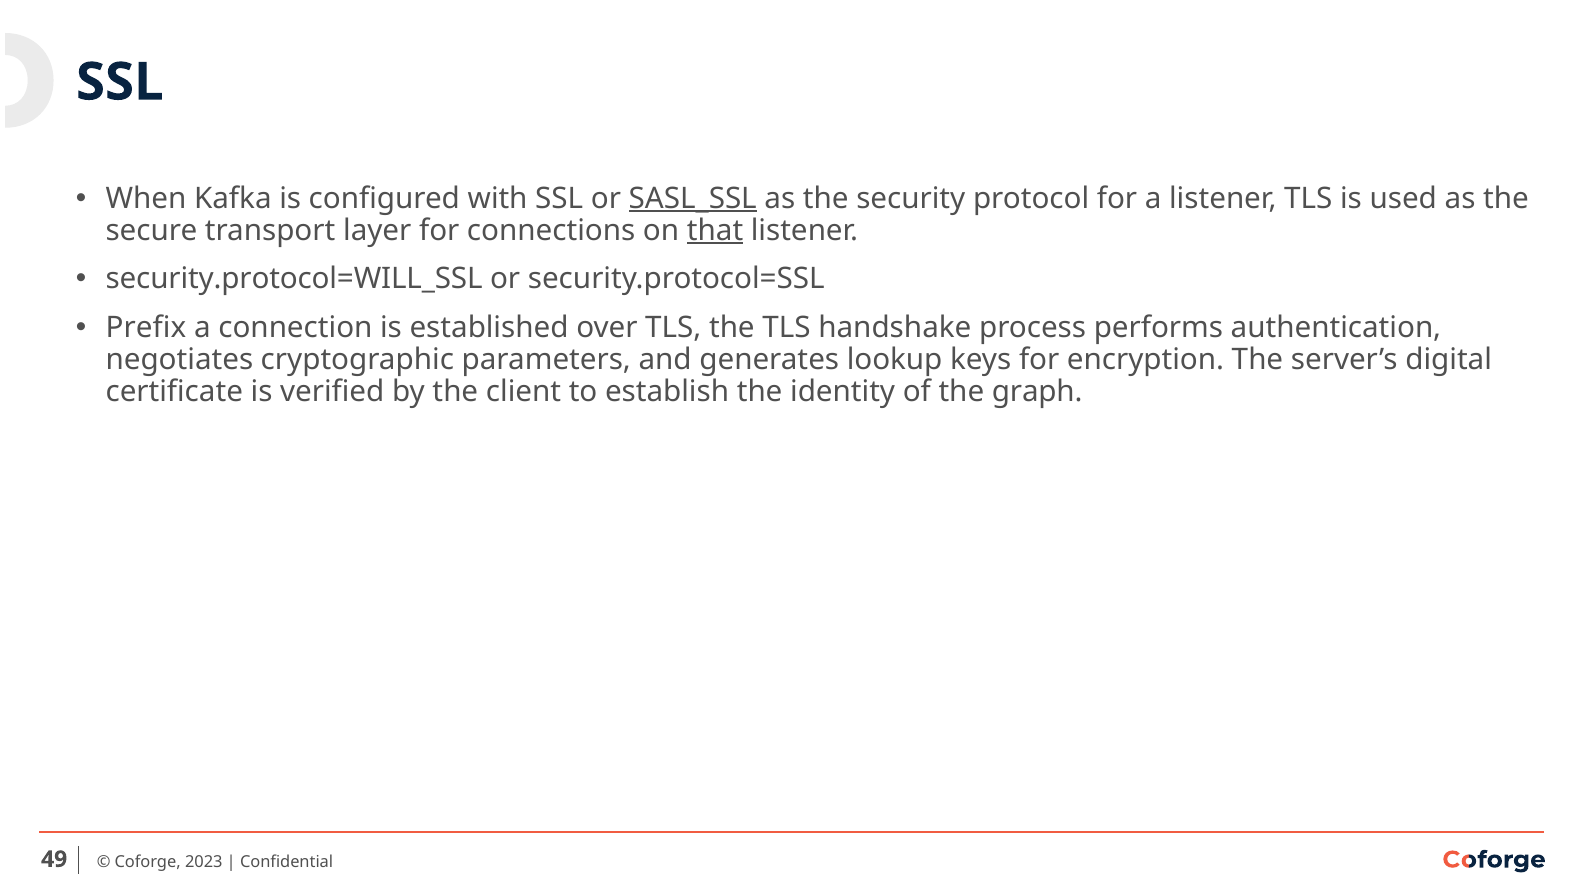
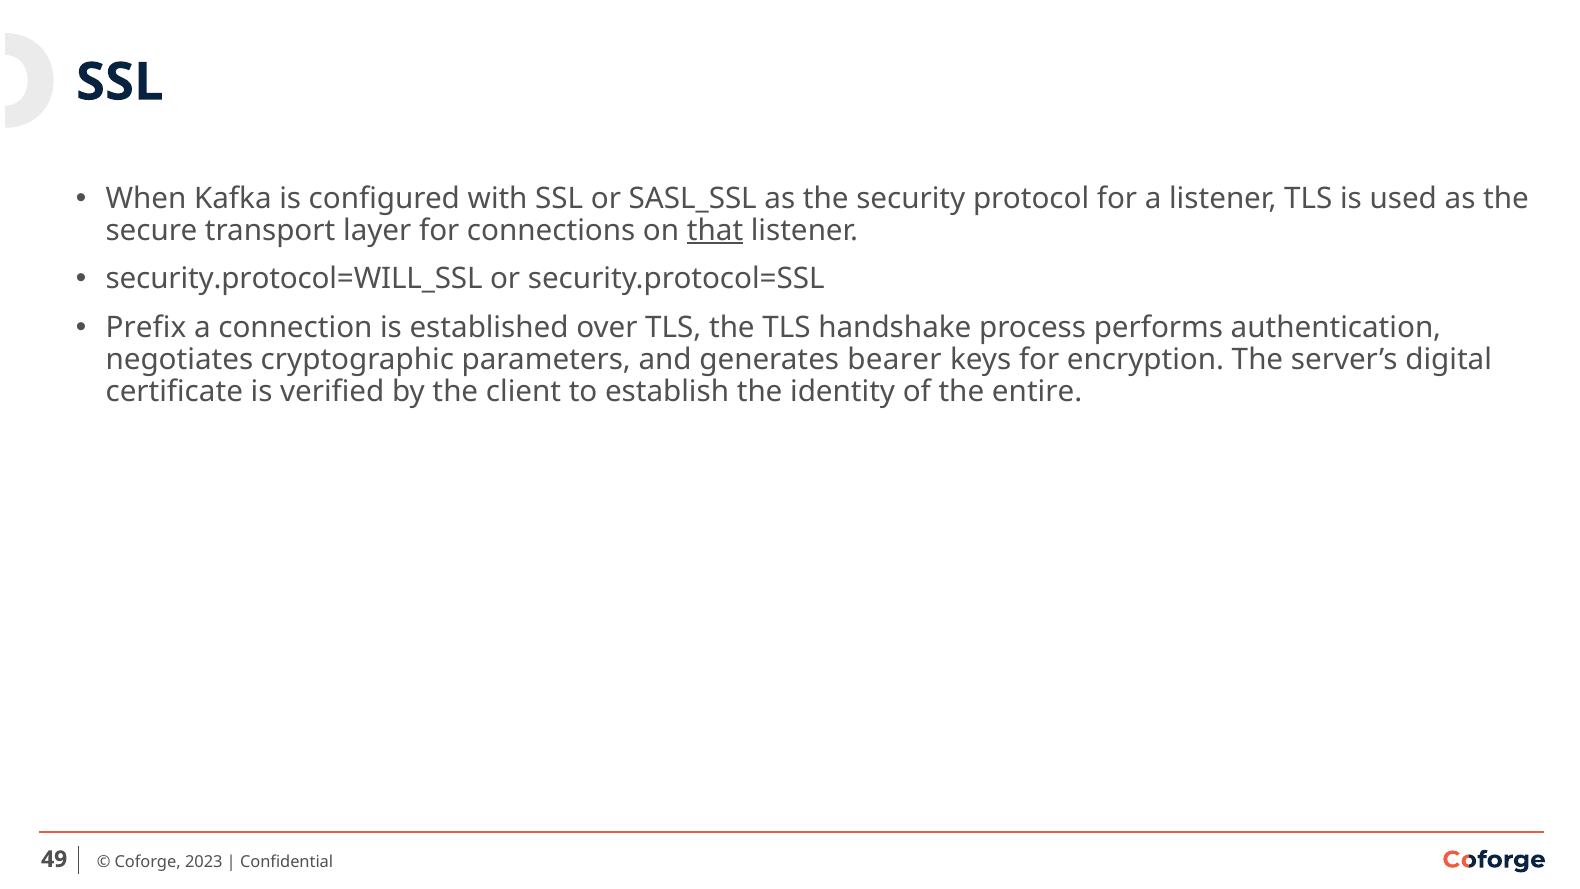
SASL_SSL underline: present -> none (693, 199)
lookup: lookup -> bearer (894, 359)
graph: graph -> entire (1037, 391)
